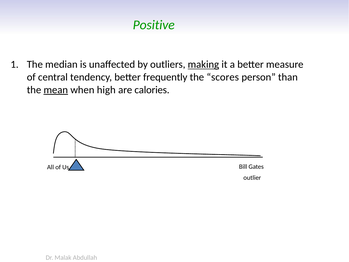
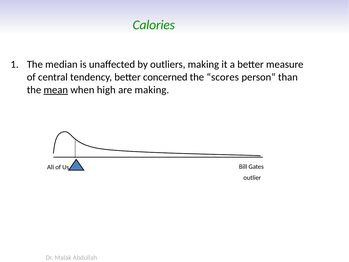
Positive: Positive -> Calories (154, 25)
making underline: present -> none (203, 64)
frequently: frequently -> concerned (165, 77)
are calories: calories -> making (152, 90)
